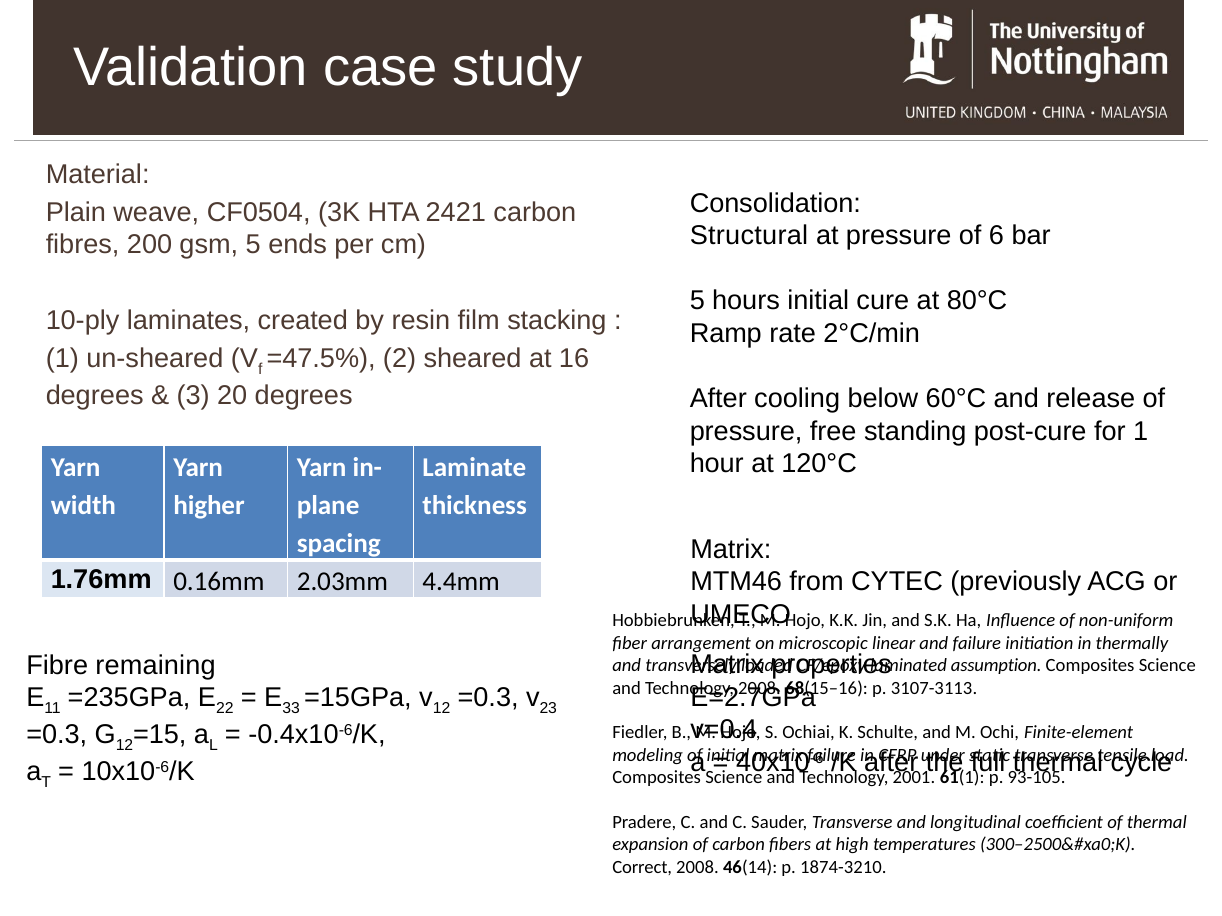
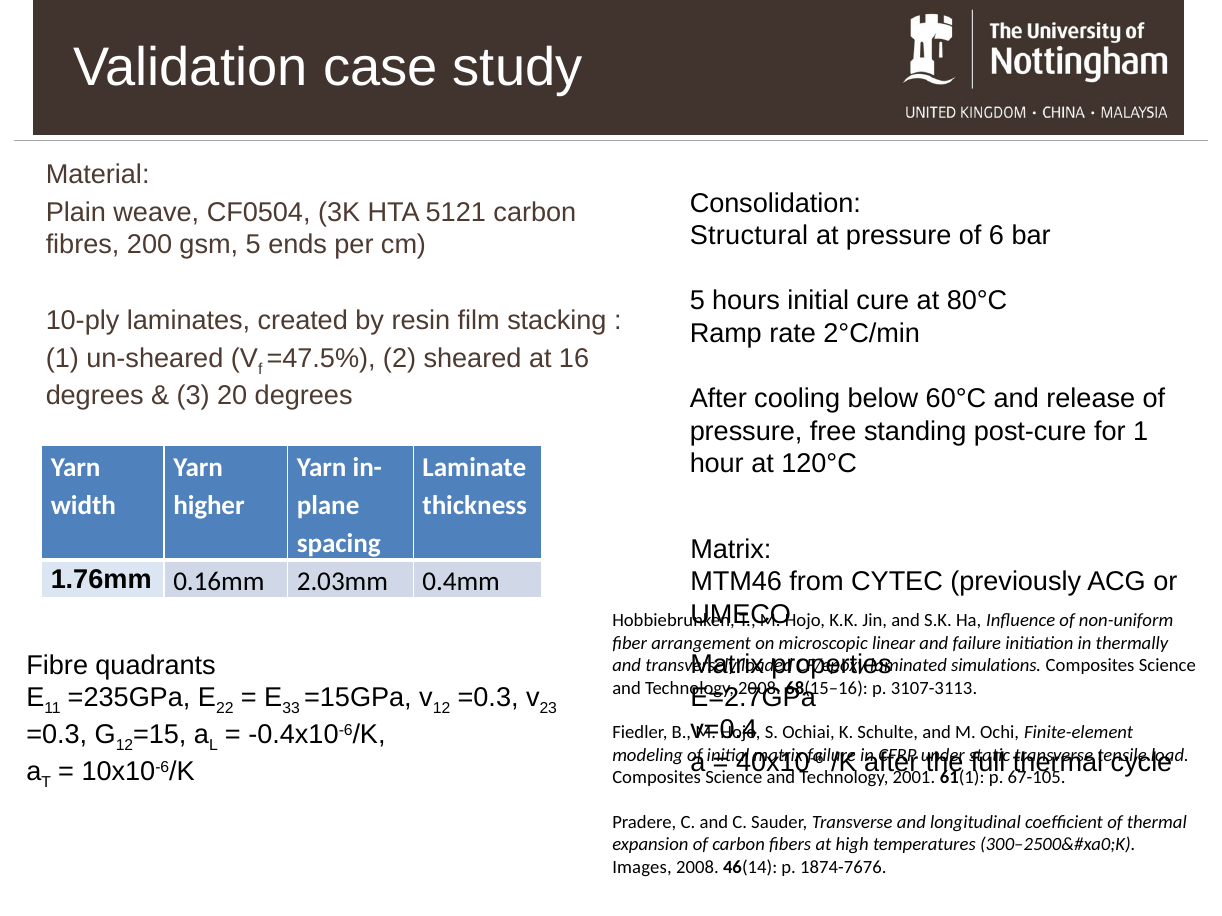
2421: 2421 -> 5121 (456, 212)
4.4mm: 4.4mm -> 0.4mm (461, 582)
remaining: remaining -> quadrants (156, 666)
assumption: assumption -> simulations (996, 666)
93-105: 93-105 -> 67-105 (1037, 778)
Correct: Correct -> Images (642, 868)
1874-3210: 1874-3210 -> 1874-7676 (843, 868)
